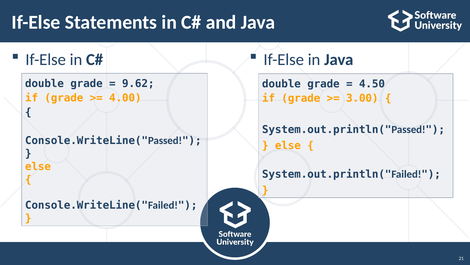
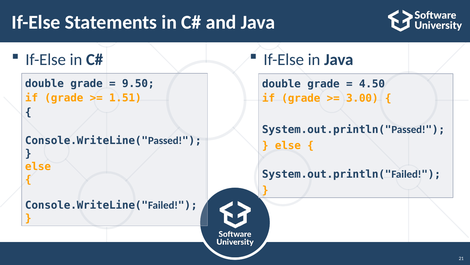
9.62: 9.62 -> 9.50 (138, 83)
4.00: 4.00 -> 1.51 (125, 98)
